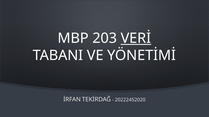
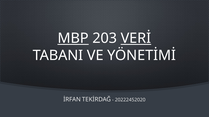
MBP underline: none -> present (73, 38)
